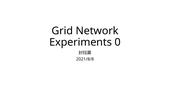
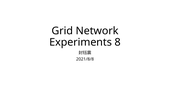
0: 0 -> 8 (118, 42)
